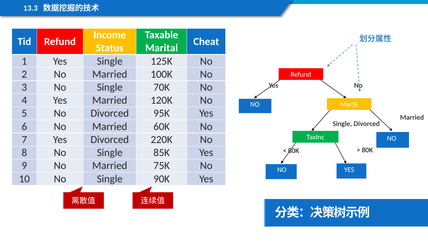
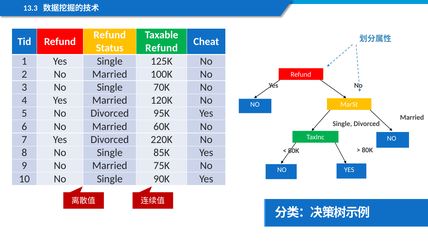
Income: Income -> Refund (110, 35)
Marital: Marital -> Refund (162, 48)
